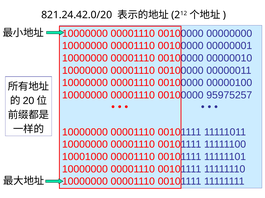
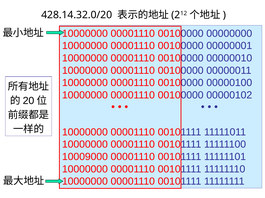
821.24.42.0/20: 821.24.42.0/20 -> 428.14.32.0/20 (77, 15)
95975257: 95975257 -> 00000102 (229, 95)
10001000: 10001000 -> 10009000 (85, 157)
